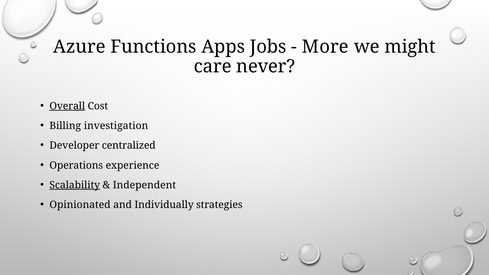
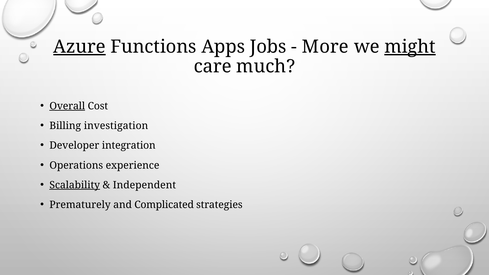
Azure underline: none -> present (79, 47)
might underline: none -> present (410, 47)
never: never -> much (266, 67)
centralized: centralized -> integration (129, 146)
Opinionated: Opinionated -> Prematurely (80, 205)
Individually: Individually -> Complicated (164, 205)
